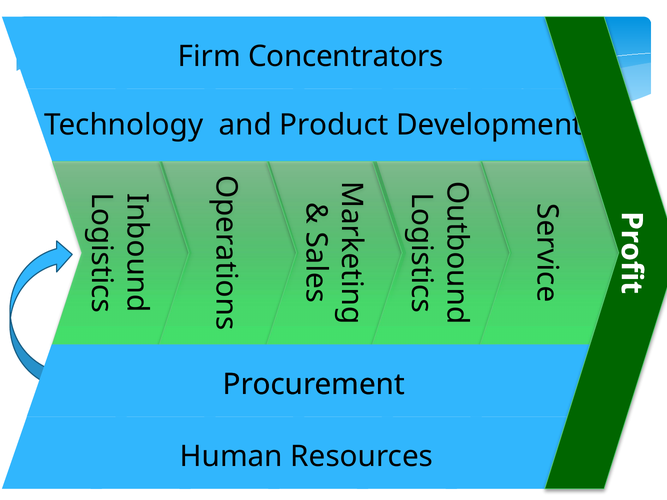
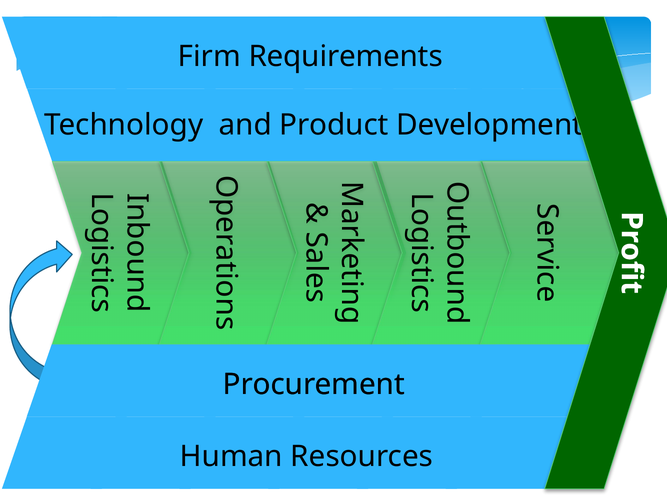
Concentrators: Concentrators -> Requirements (346, 56)
